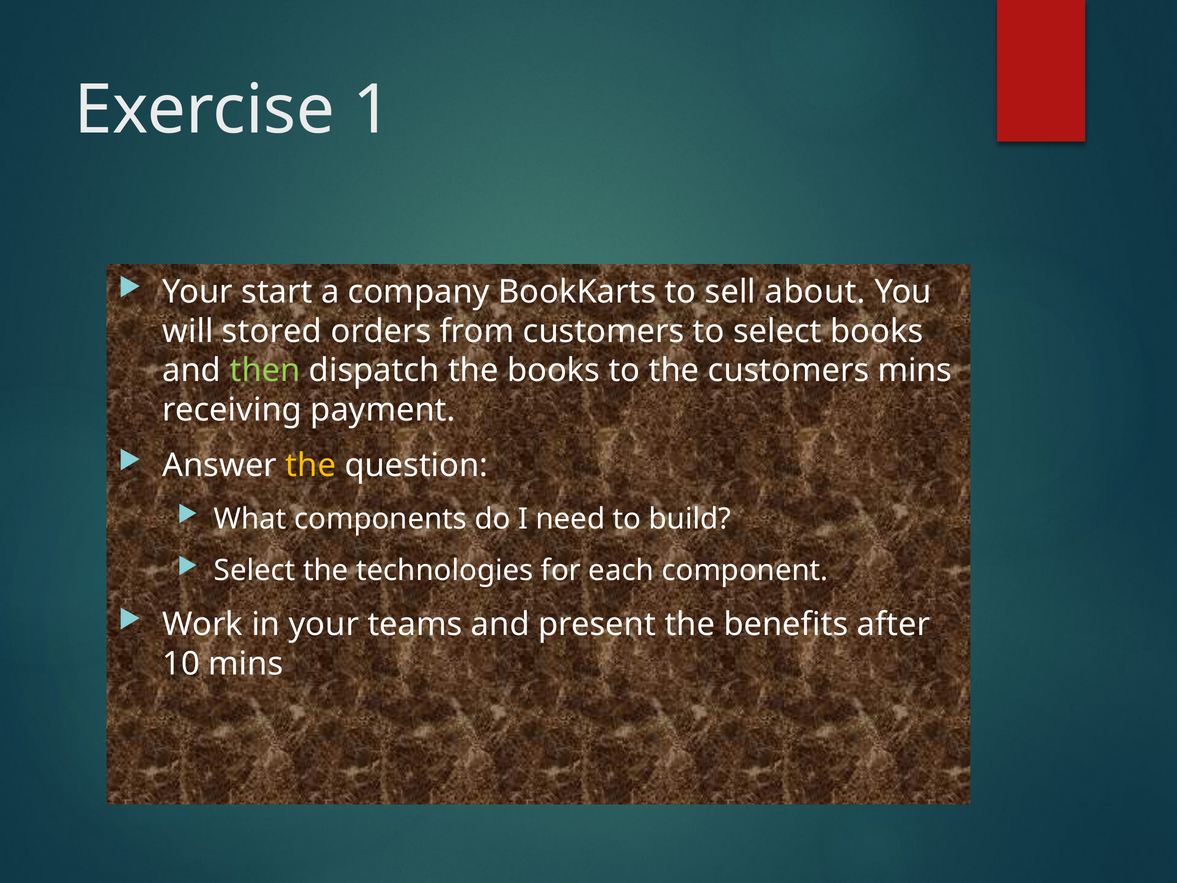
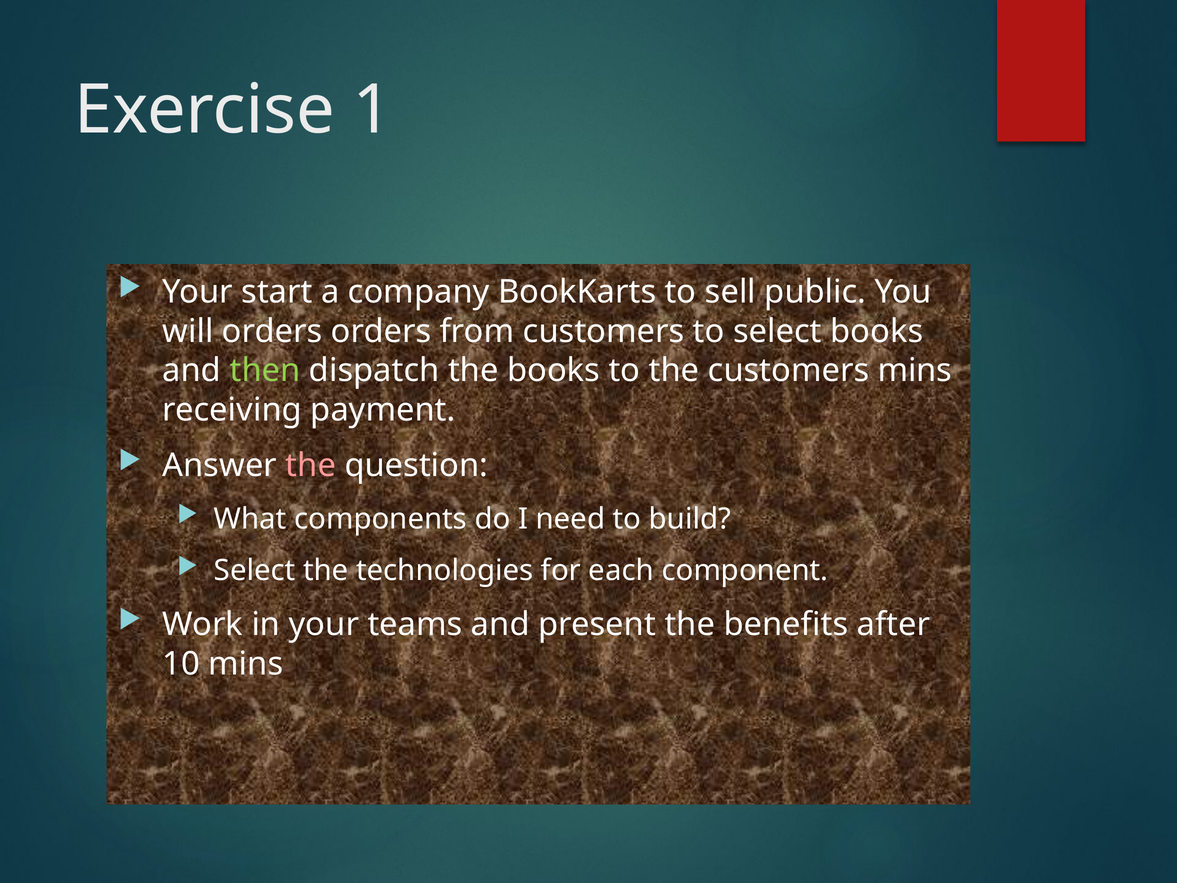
about: about -> public (815, 292)
will stored: stored -> orders (272, 331)
the colour: yellow -> pink (311, 465)
